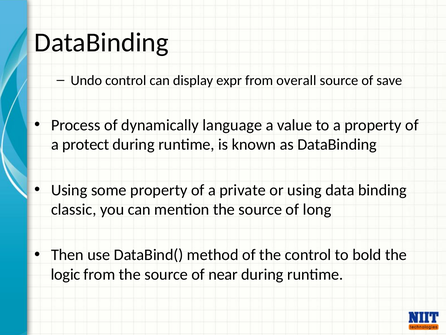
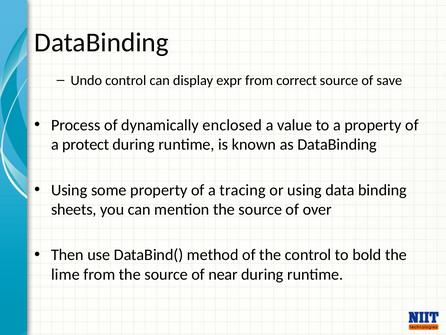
overall: overall -> correct (296, 80)
language: language -> enclosed (232, 125)
private: private -> tracing (243, 190)
classic: classic -> sheets (74, 209)
long: long -> over (317, 209)
logic: logic -> lime (65, 274)
